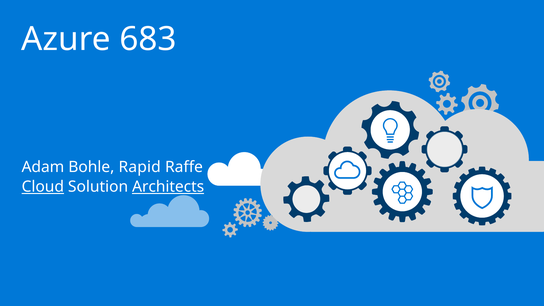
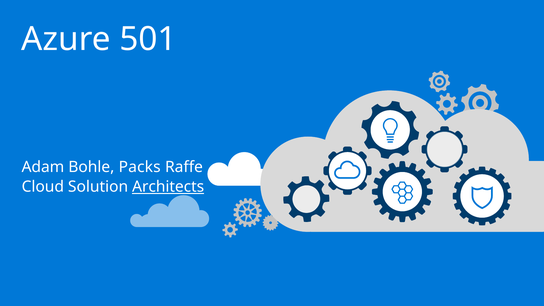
683: 683 -> 501 (148, 39)
Rapid: Rapid -> Packs (140, 167)
Cloud underline: present -> none (43, 187)
